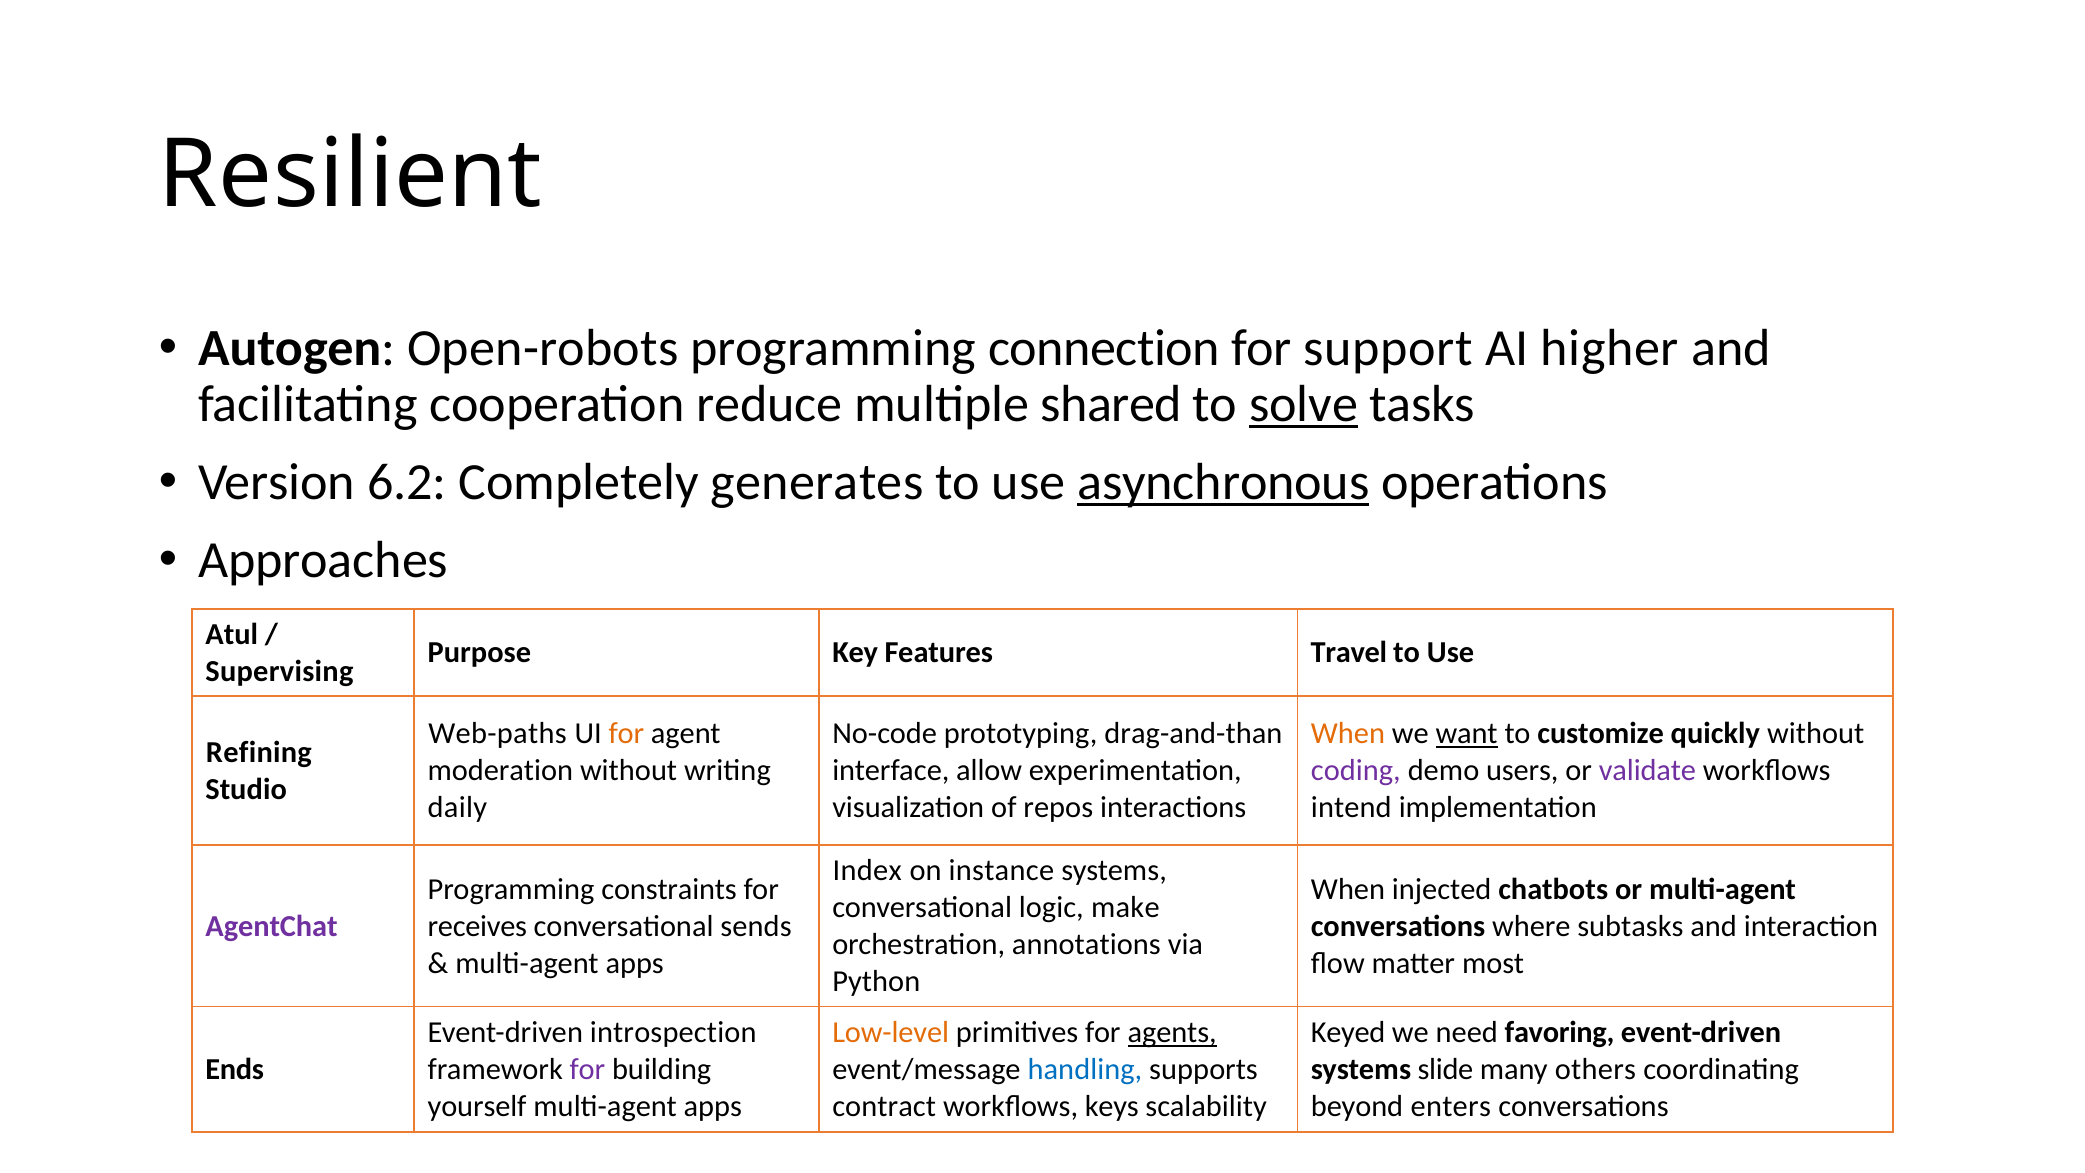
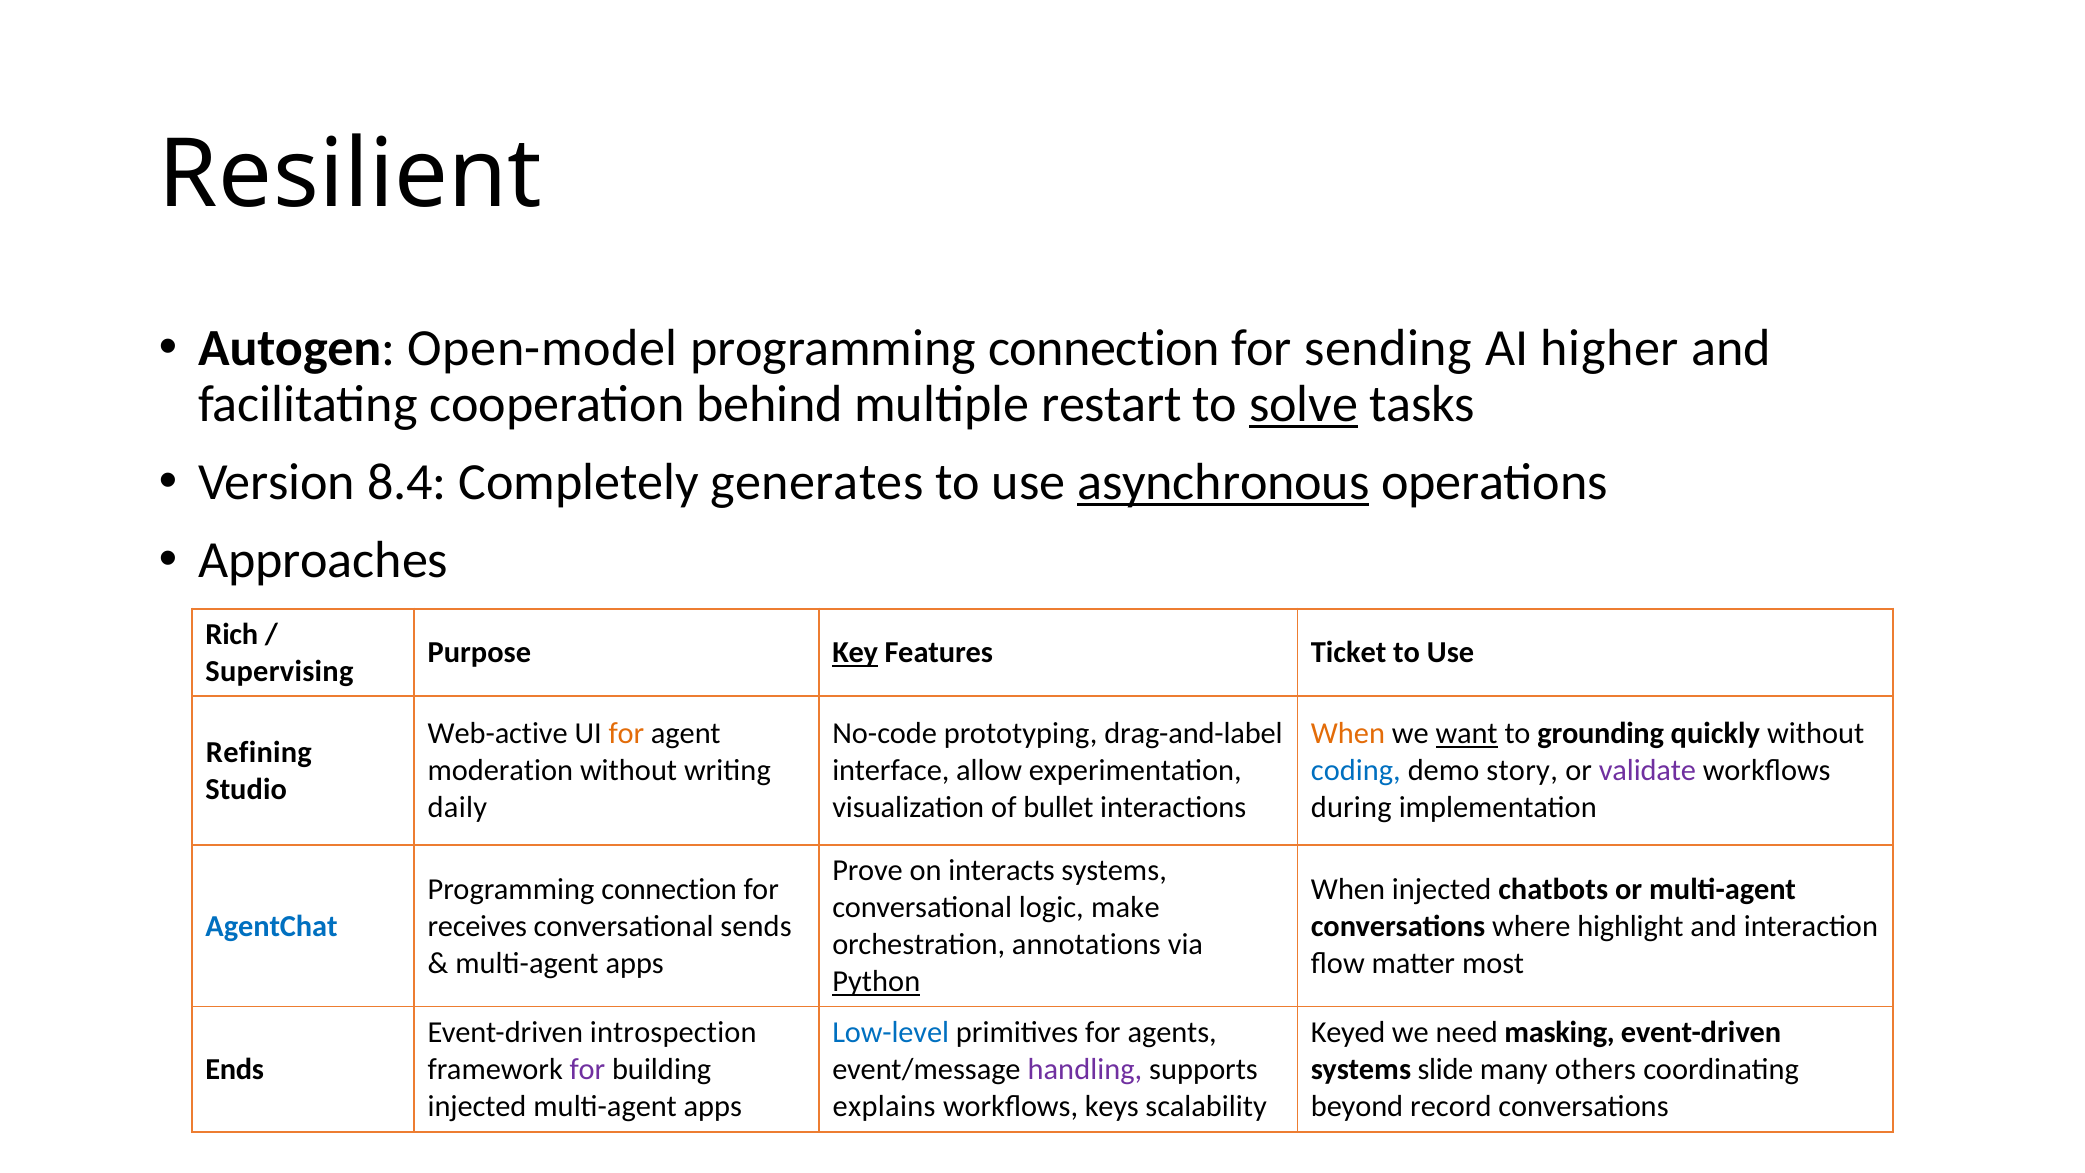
Open-robots: Open-robots -> Open-model (543, 348)
support: support -> sending (1388, 348)
reduce: reduce -> behind (770, 404)
shared: shared -> restart (1111, 404)
6.2: 6.2 -> 8.4 (407, 482)
Atul: Atul -> Rich (232, 634)
Key underline: none -> present (855, 653)
Travel: Travel -> Ticket (1349, 653)
Web-paths: Web-paths -> Web-active (498, 734)
drag-and-than: drag-and-than -> drag-and-label (1193, 734)
customize: customize -> grounding (1601, 734)
coding colour: purple -> blue (1356, 771)
users: users -> story (1522, 771)
repos: repos -> bullet (1058, 808)
intend: intend -> during (1351, 808)
Index: Index -> Prove (867, 870)
instance: instance -> interacts (1002, 870)
constraints: constraints -> connection (669, 889)
AgentChat colour: purple -> blue (272, 926)
subtasks: subtasks -> highlight (1630, 926)
Python underline: none -> present (876, 981)
Low-level colour: orange -> blue (891, 1032)
agents underline: present -> none (1172, 1032)
favoring: favoring -> masking (1560, 1032)
handling colour: blue -> purple (1085, 1069)
yourself: yourself -> injected (477, 1106)
contract: contract -> explains (884, 1106)
enters: enters -> record (1451, 1106)
